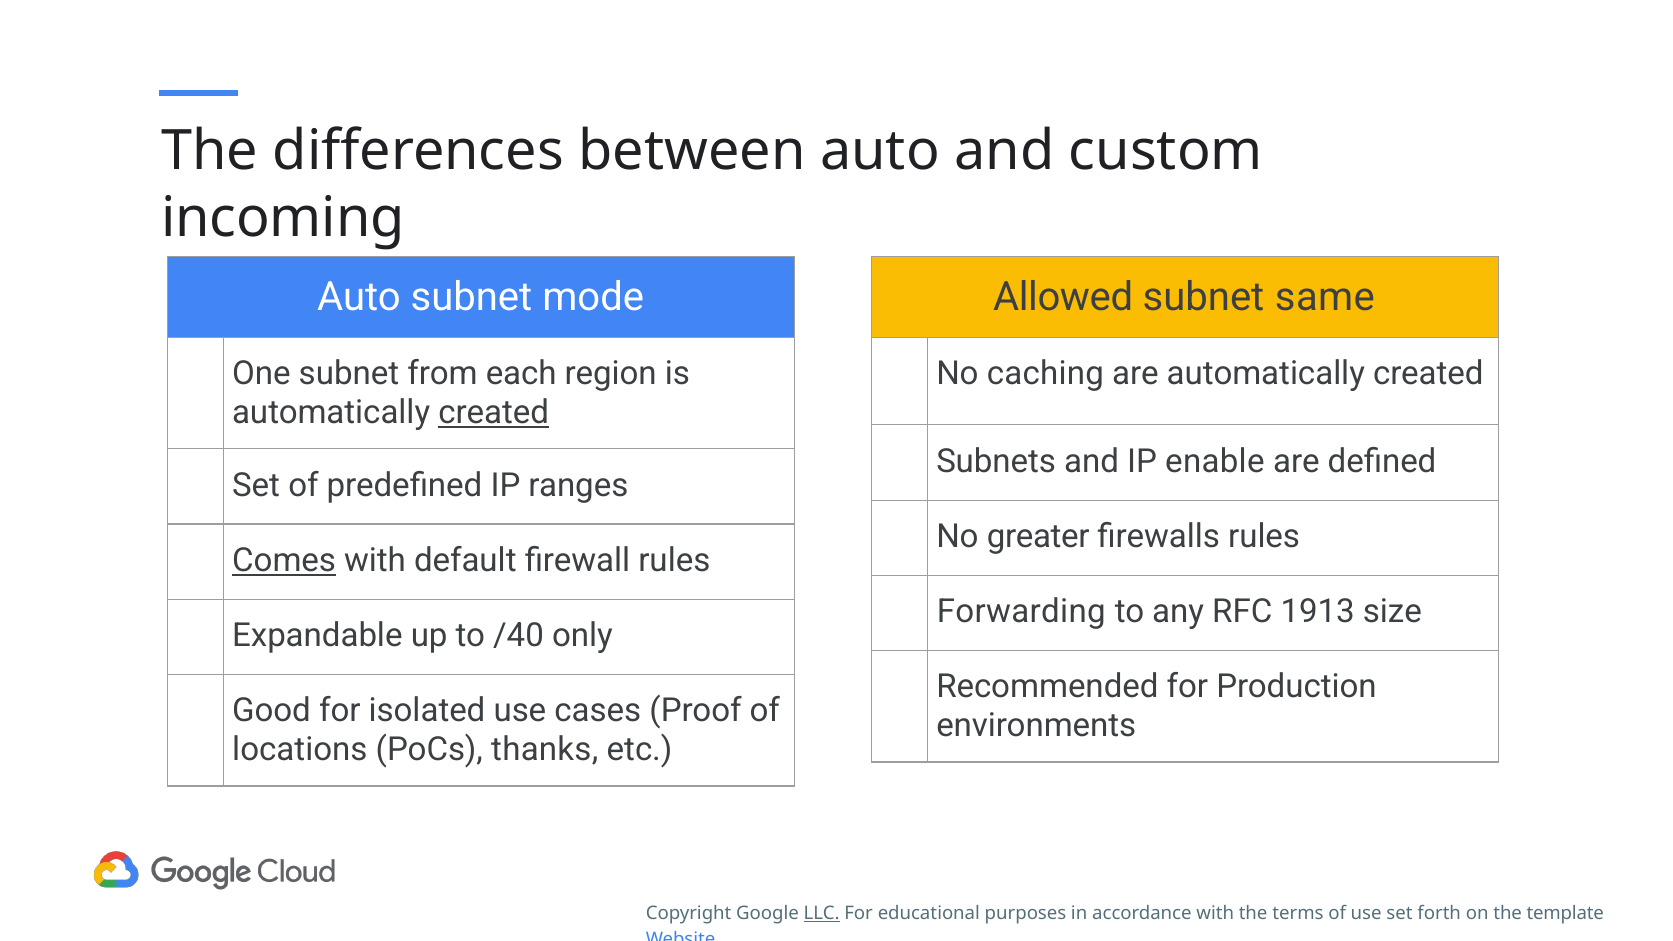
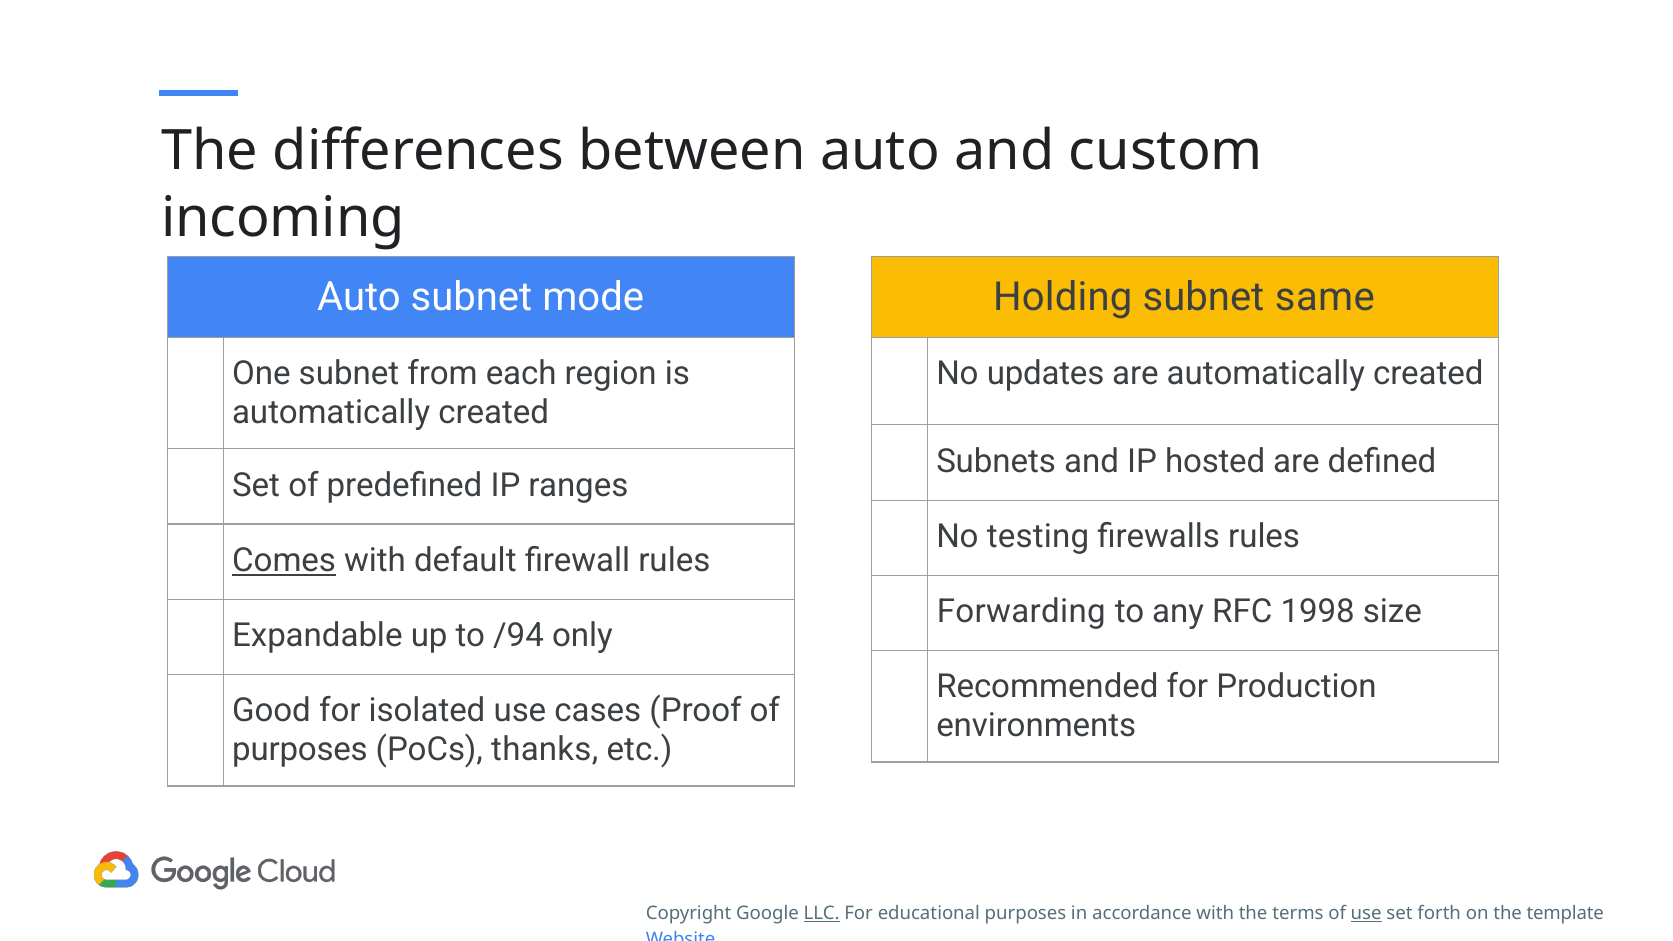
Allowed: Allowed -> Holding (1063, 297)
caching: caching -> updates (1046, 374)
created underline: present -> none (494, 413)
enable: enable -> hosted (1215, 461)
greater: greater -> testing (1038, 537)
1913: 1913 -> 1998 (1318, 612)
/40: /40 -> /94 (518, 636)
locations: locations -> purposes (300, 750)
use underline: none -> present (1366, 913)
